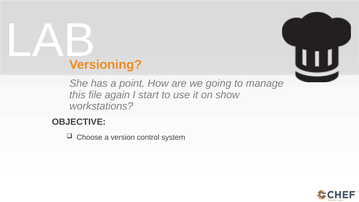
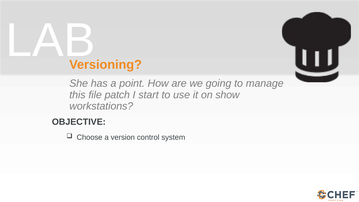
again: again -> patch (117, 95)
